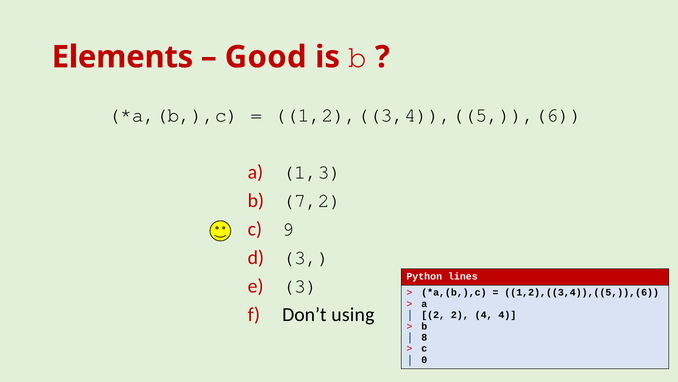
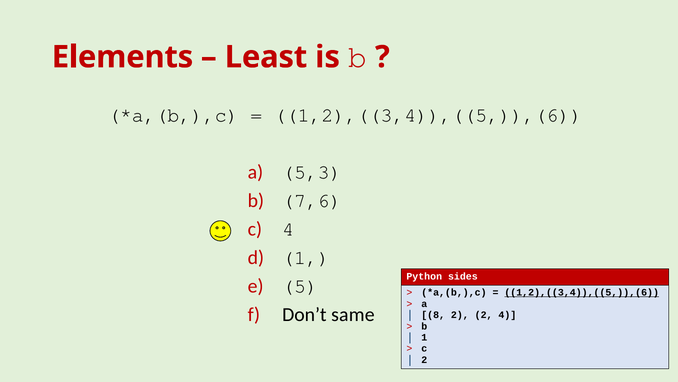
Good: Good -> Least (266, 57)
1,3: 1,3 -> 5,3 (312, 172)
7,2: 7,2 -> 7,6 (312, 200)
c 9: 9 -> 4 (288, 229)
3: 3 -> 1 (306, 257)
lines: lines -> sides (463, 276)
3: 3 -> 5 (300, 286)
1,2),((3,4)),((5,)),(6 underline: none -> present (582, 292)
using: using -> same (353, 314)
2: 2 -> 8 (433, 315)
2 4: 4 -> 2 (484, 315)
8: 8 -> 1 (424, 337)
0: 0 -> 2 (424, 359)
